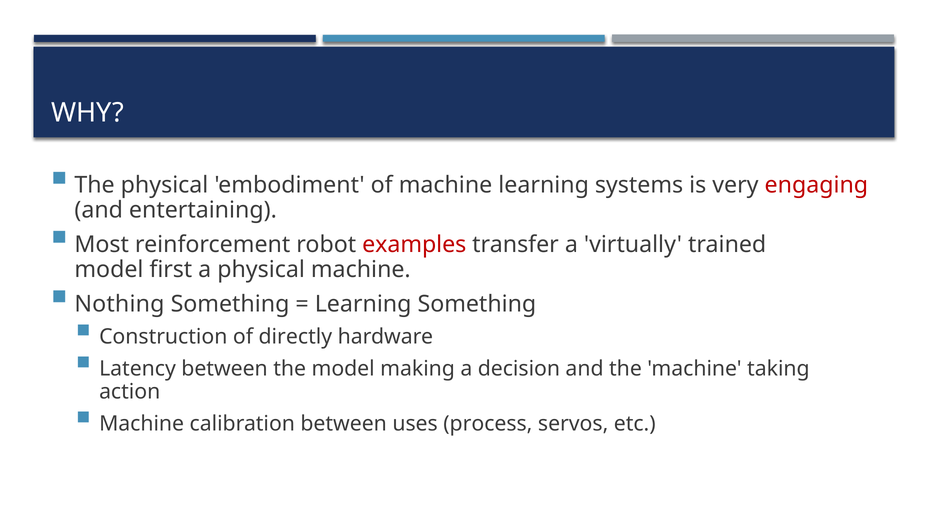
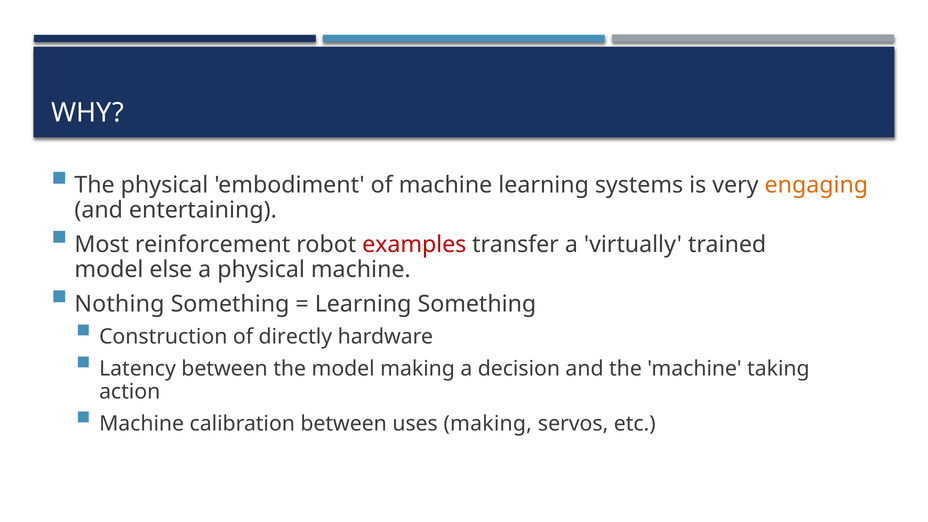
engaging colour: red -> orange (816, 185)
first: first -> else (171, 269)
uses process: process -> making (488, 424)
